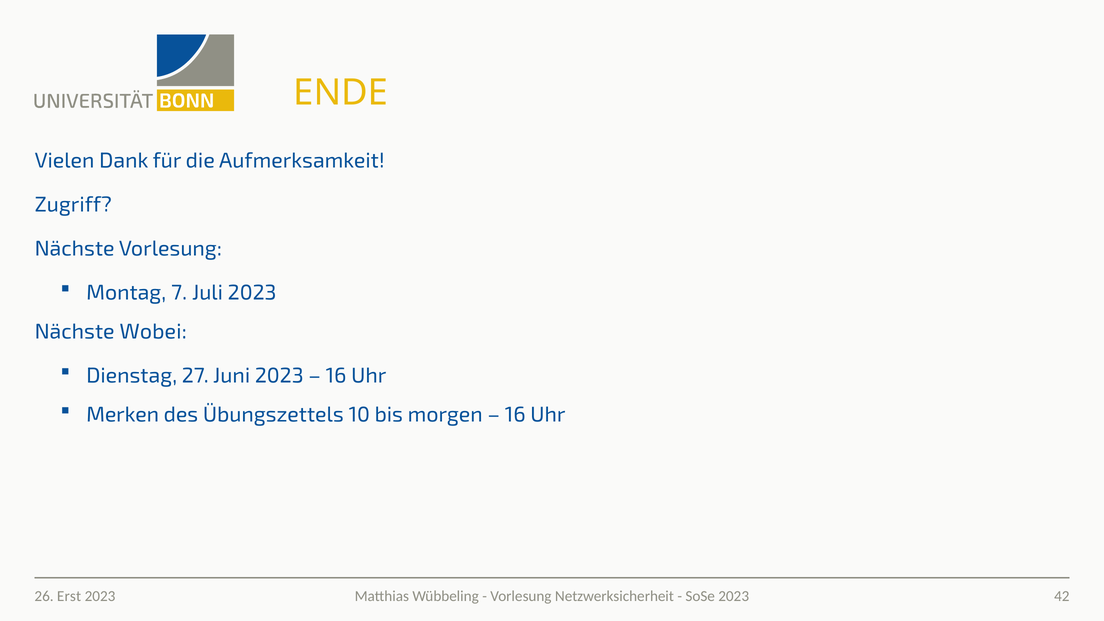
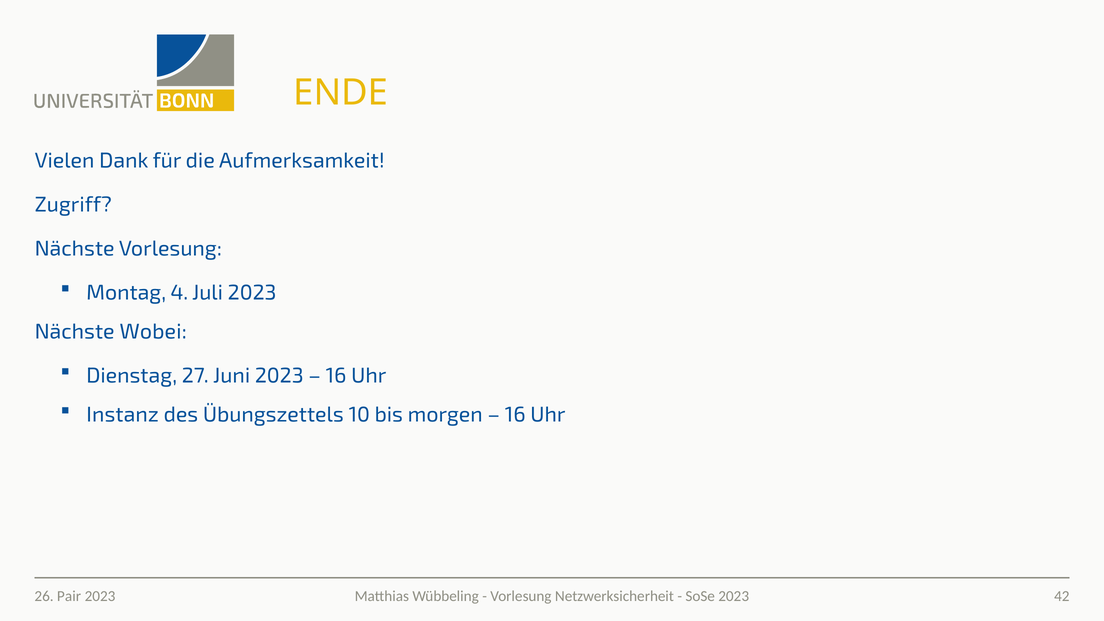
7: 7 -> 4 (179, 293)
Merken: Merken -> Instanz (123, 415)
Erst: Erst -> Pair (69, 596)
